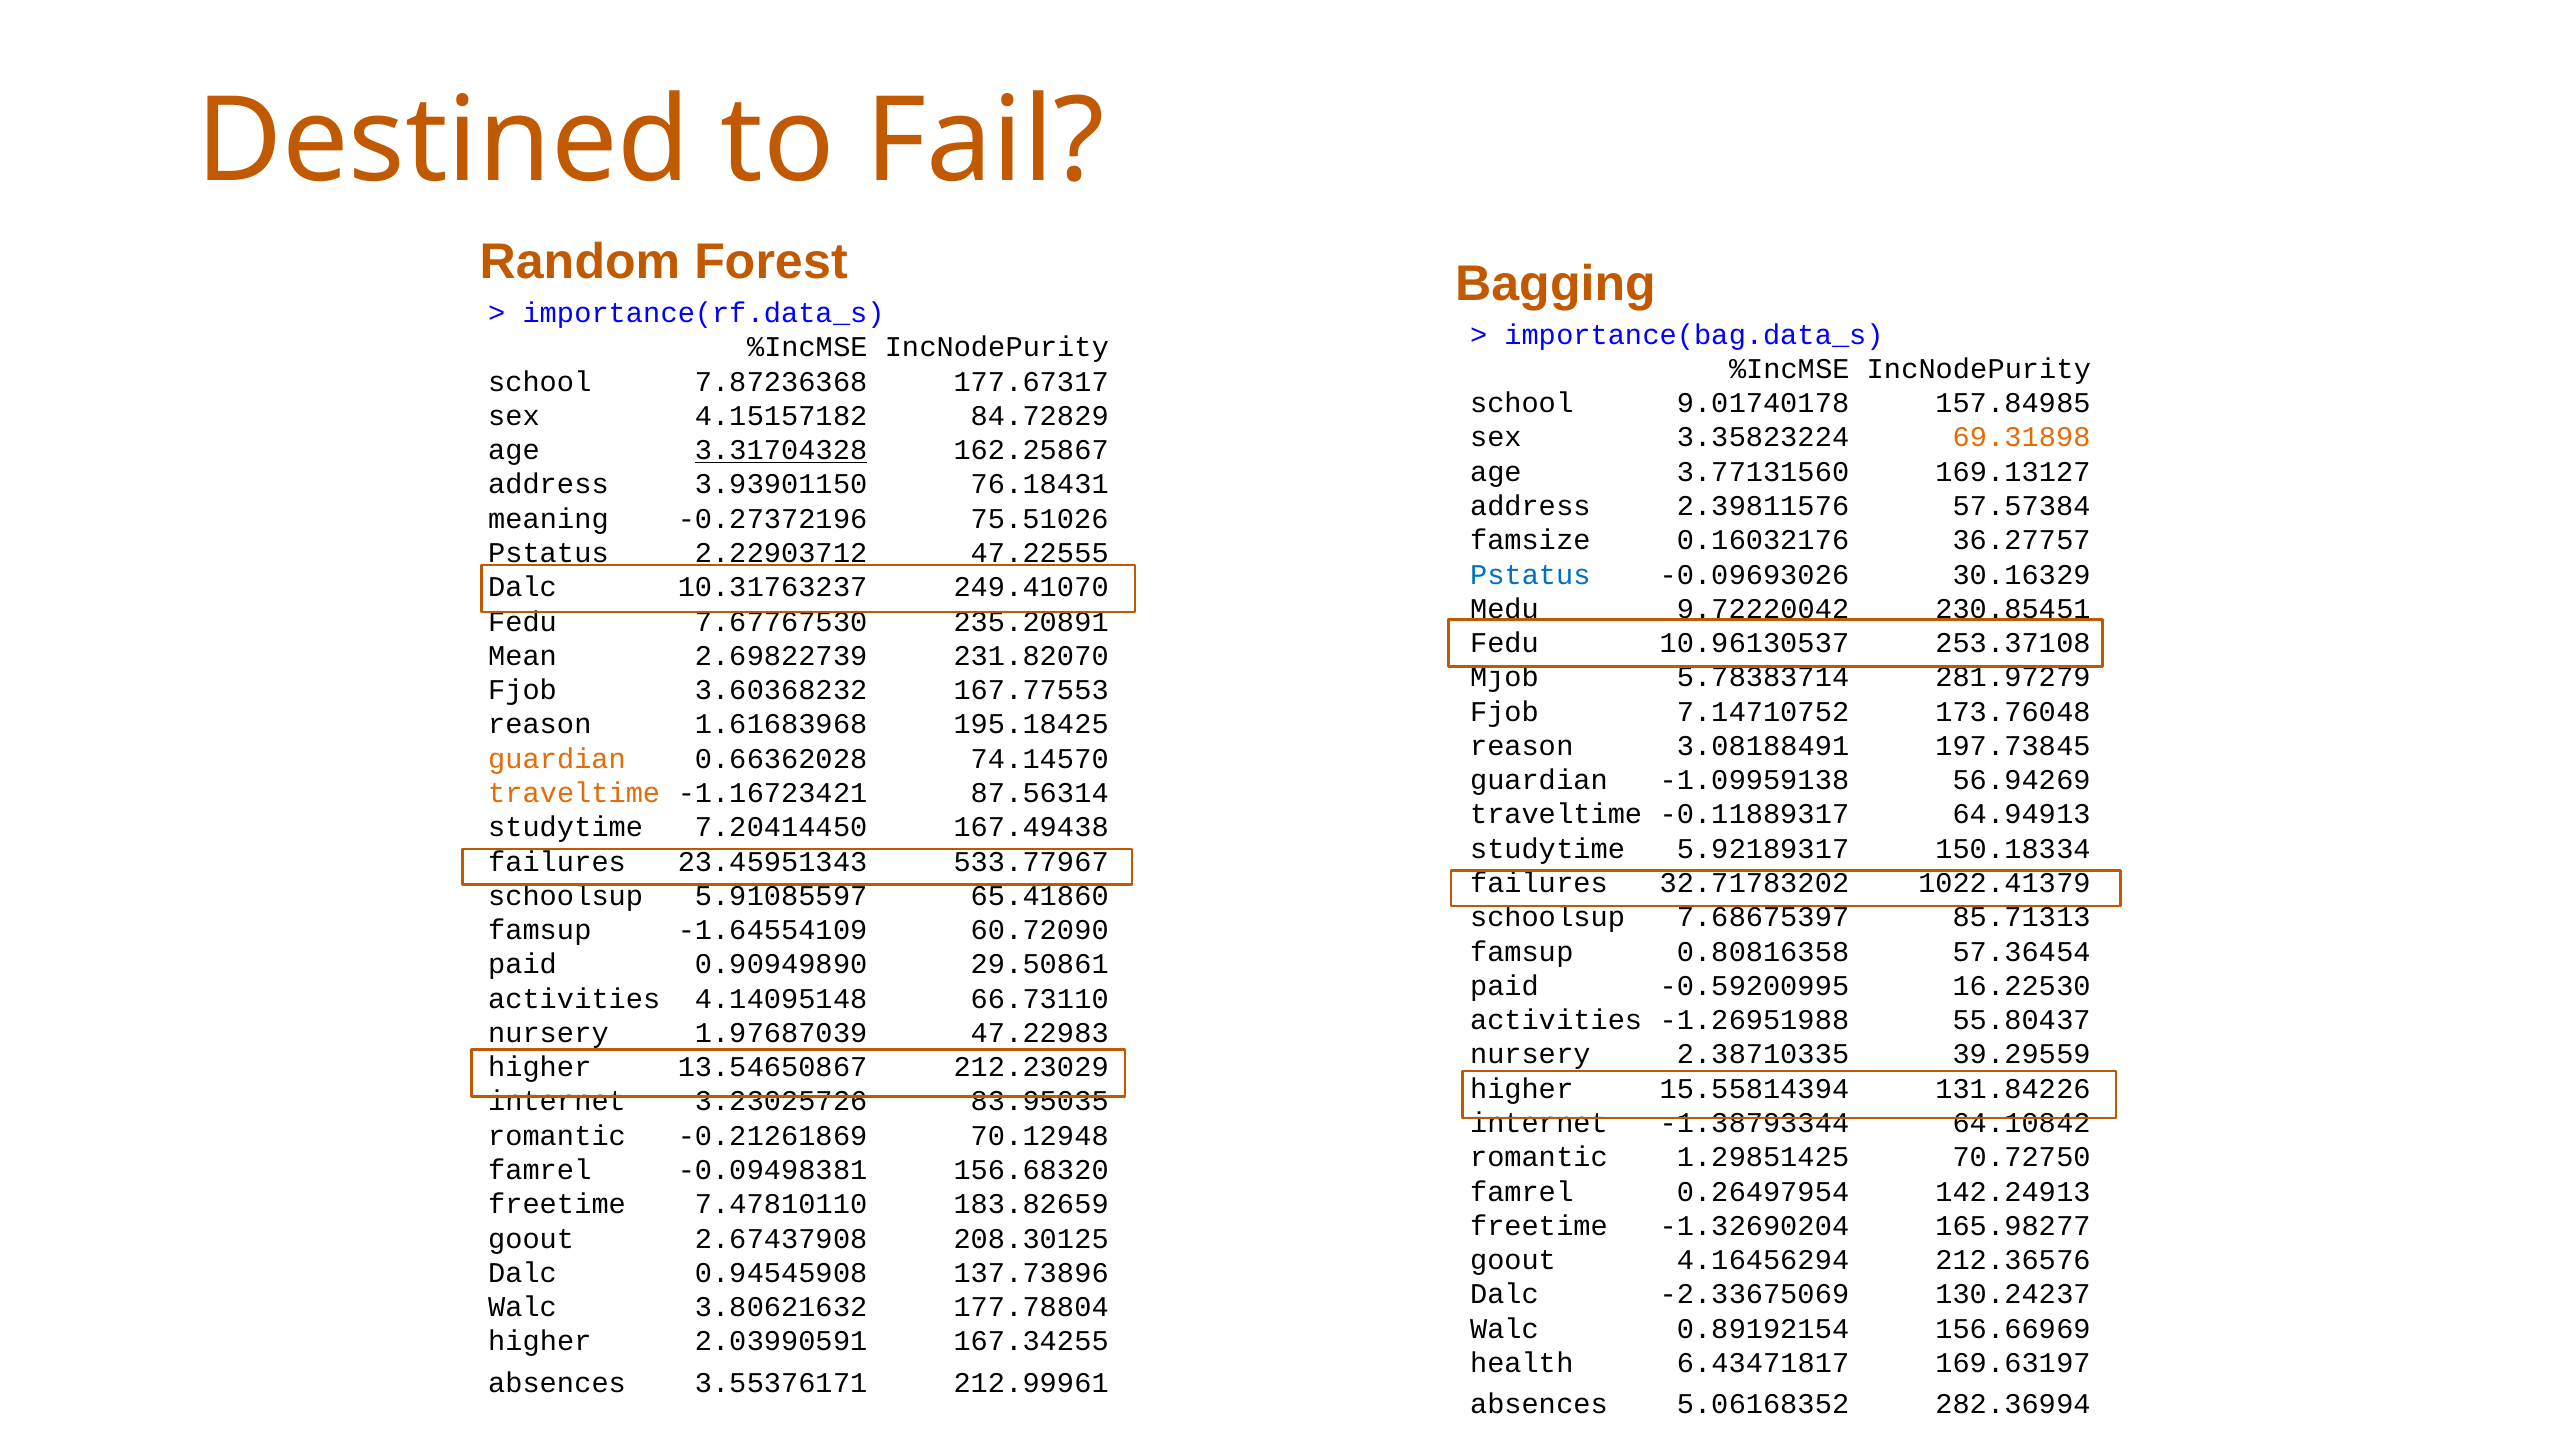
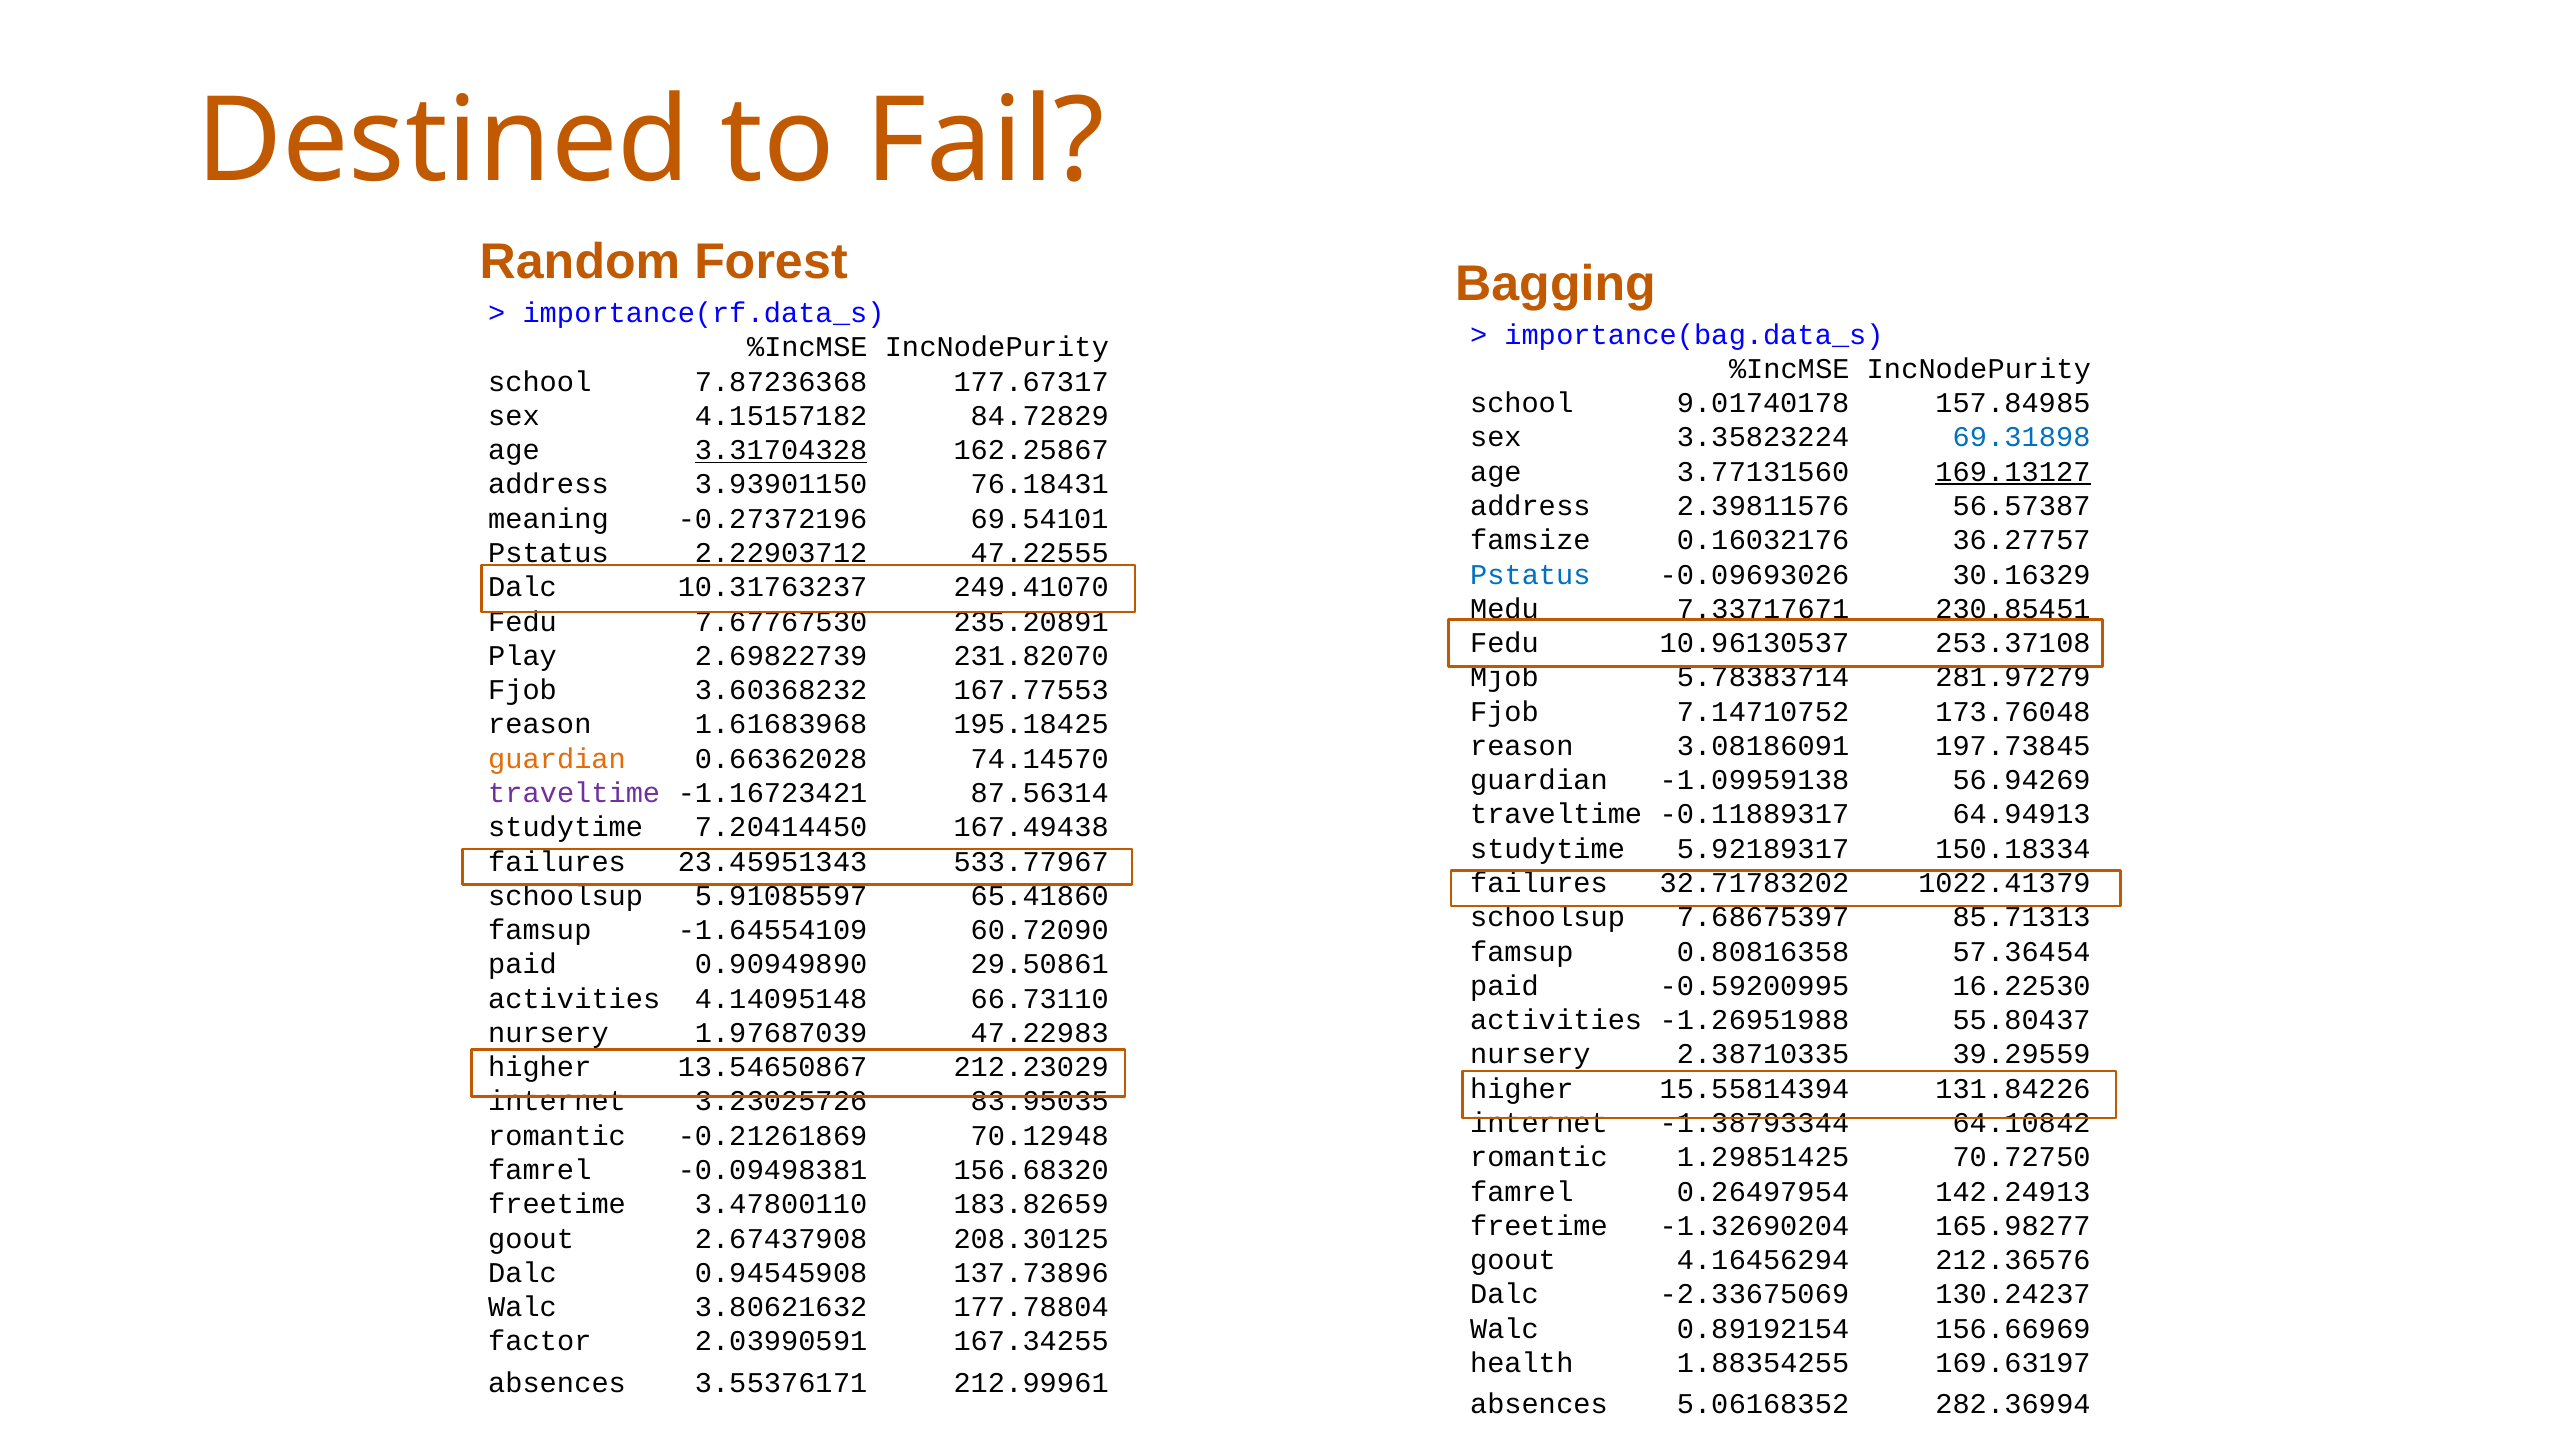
69.31898 colour: orange -> blue (2022, 438)
169.13127 underline: none -> present (2013, 472)
57.57384: 57.57384 -> 56.57387 (2022, 506)
75.51026: 75.51026 -> 69.54101 (1040, 519)
9.72220042: 9.72220042 -> 7.33717671 (1763, 609)
Mean: Mean -> Play (523, 656)
3.08188491: 3.08188491 -> 3.08186091 (1763, 746)
traveltime colour: orange -> purple (574, 793)
7.47810110: 7.47810110 -> 3.47800110 (781, 1204)
higher: higher -> factor (540, 1342)
6.43471817: 6.43471817 -> 1.88354255 (1763, 1363)
